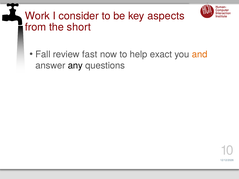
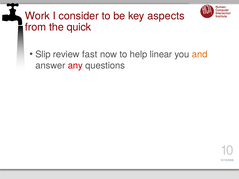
short: short -> quick (79, 27)
Fall: Fall -> Slip (43, 55)
exact: exact -> linear (161, 55)
any colour: black -> red (75, 66)
